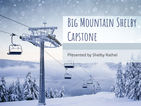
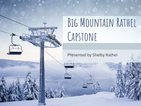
Mountain Shelby: Shelby -> Rathel (127, 23)
